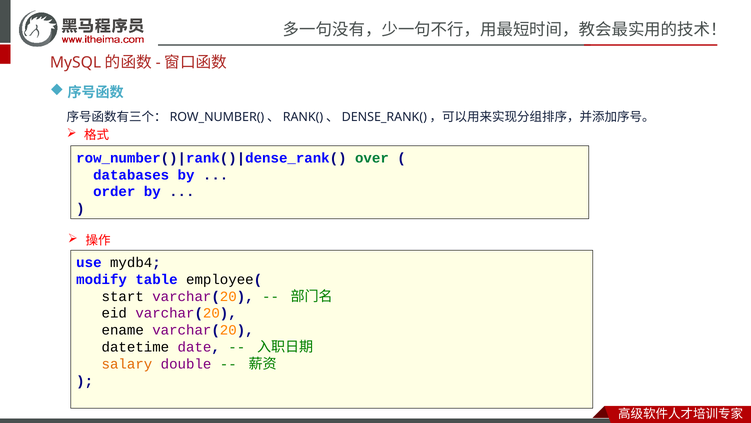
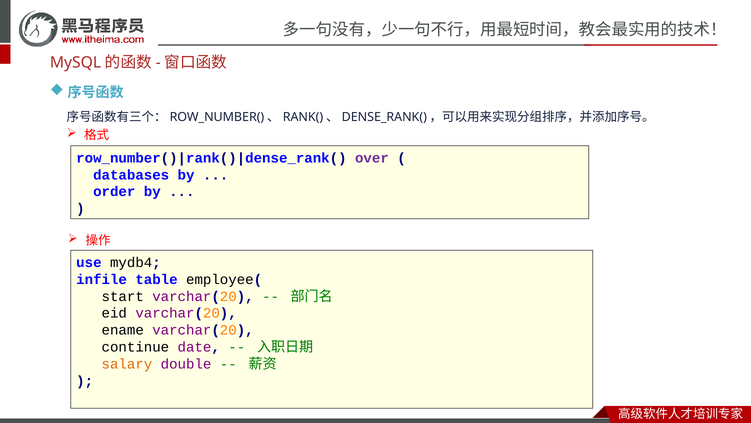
over colour: green -> purple (372, 158)
modify: modify -> infile (102, 279)
datetime: datetime -> continue (135, 347)
